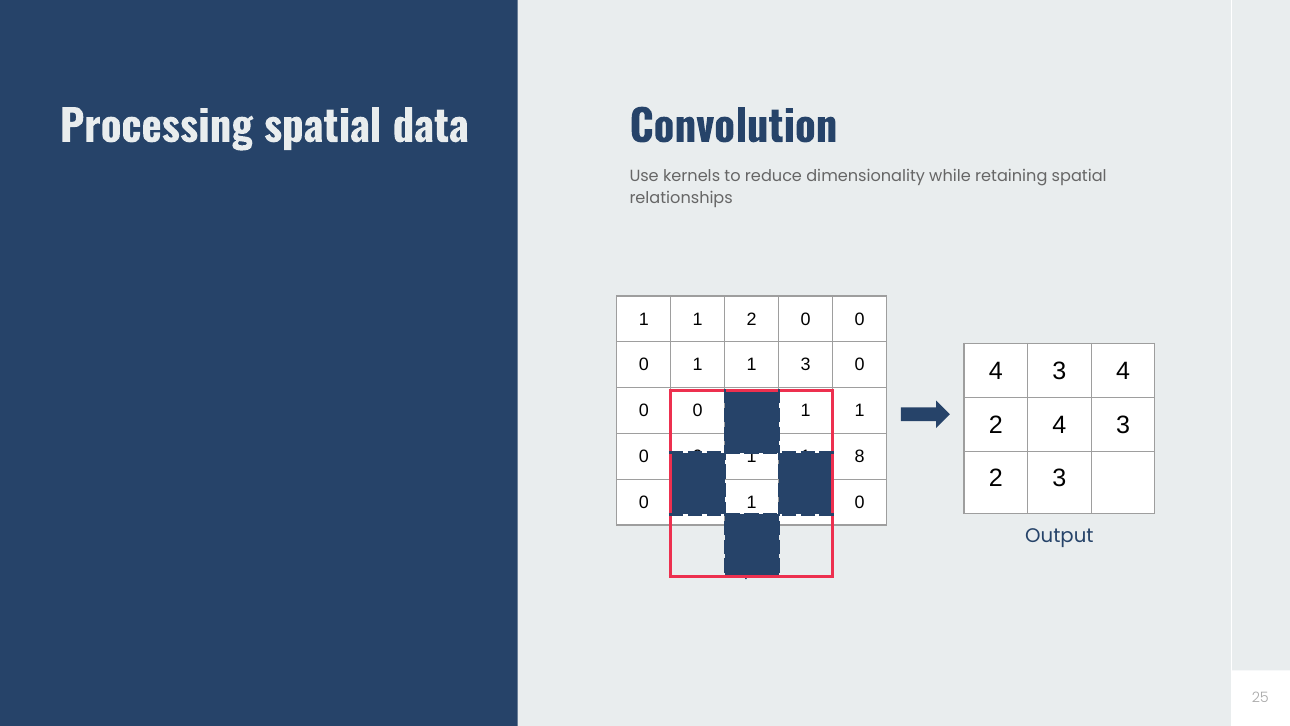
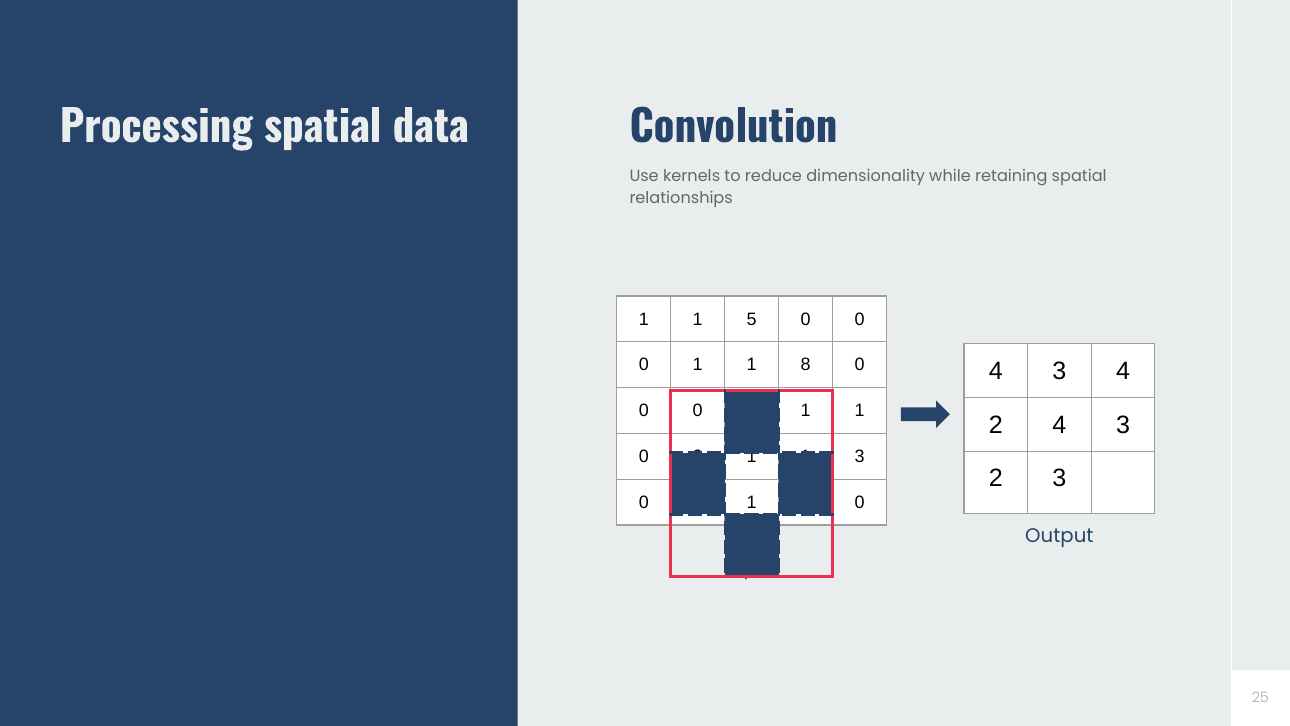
1 2: 2 -> 5 (752, 319)
1 3: 3 -> 8 (806, 365)
8: 8 -> 3 (860, 456)
